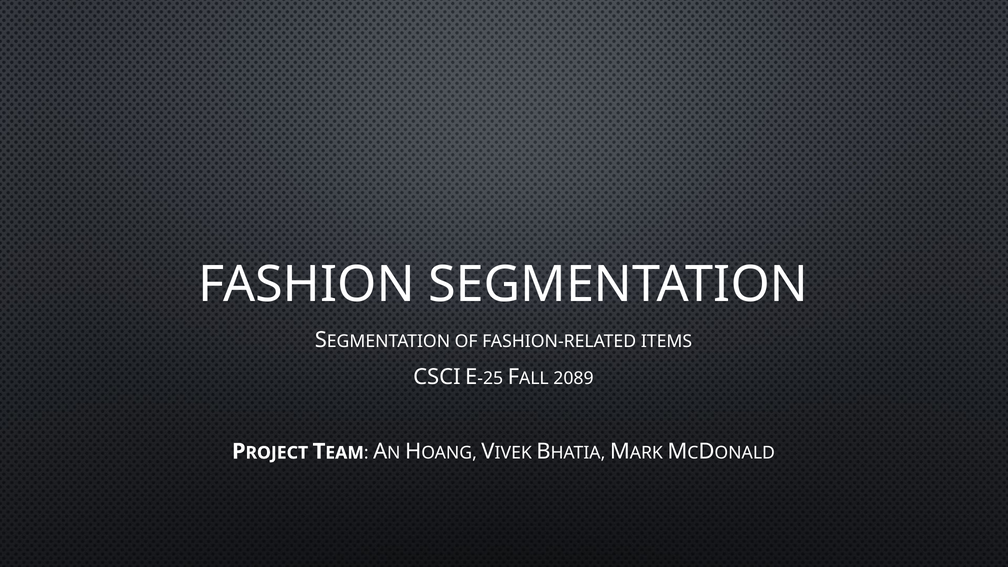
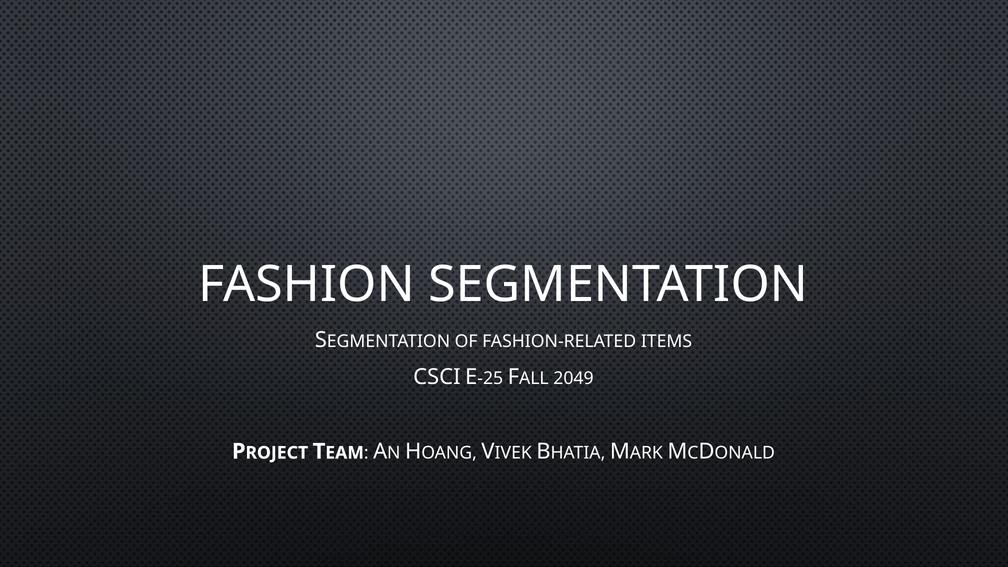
2089: 2089 -> 2049 (573, 378)
